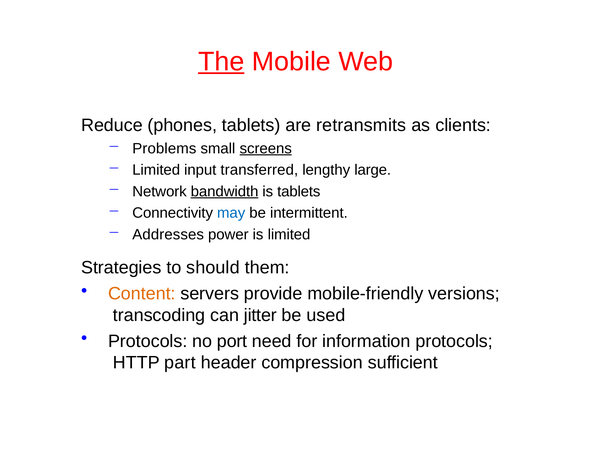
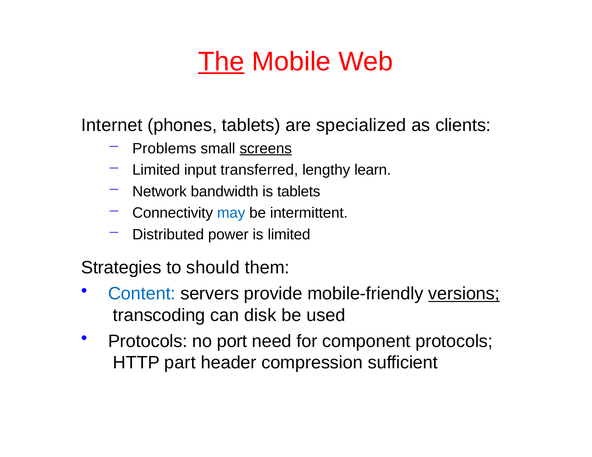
Reduce: Reduce -> Internet (112, 125)
retransmits: retransmits -> specialized (361, 125)
large: large -> learn (373, 170)
bandwidth underline: present -> none (225, 192)
Addresses: Addresses -> Distributed (168, 235)
Content colour: orange -> blue (142, 294)
versions underline: none -> present (464, 294)
jitter: jitter -> disk (260, 316)
information: information -> component (366, 342)
